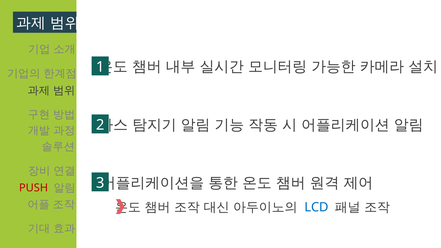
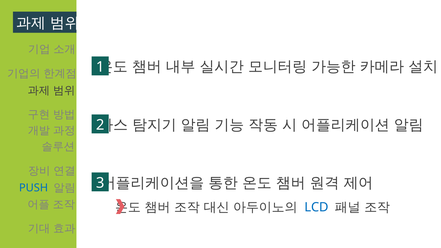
PUSH colour: red -> blue (34, 188)
